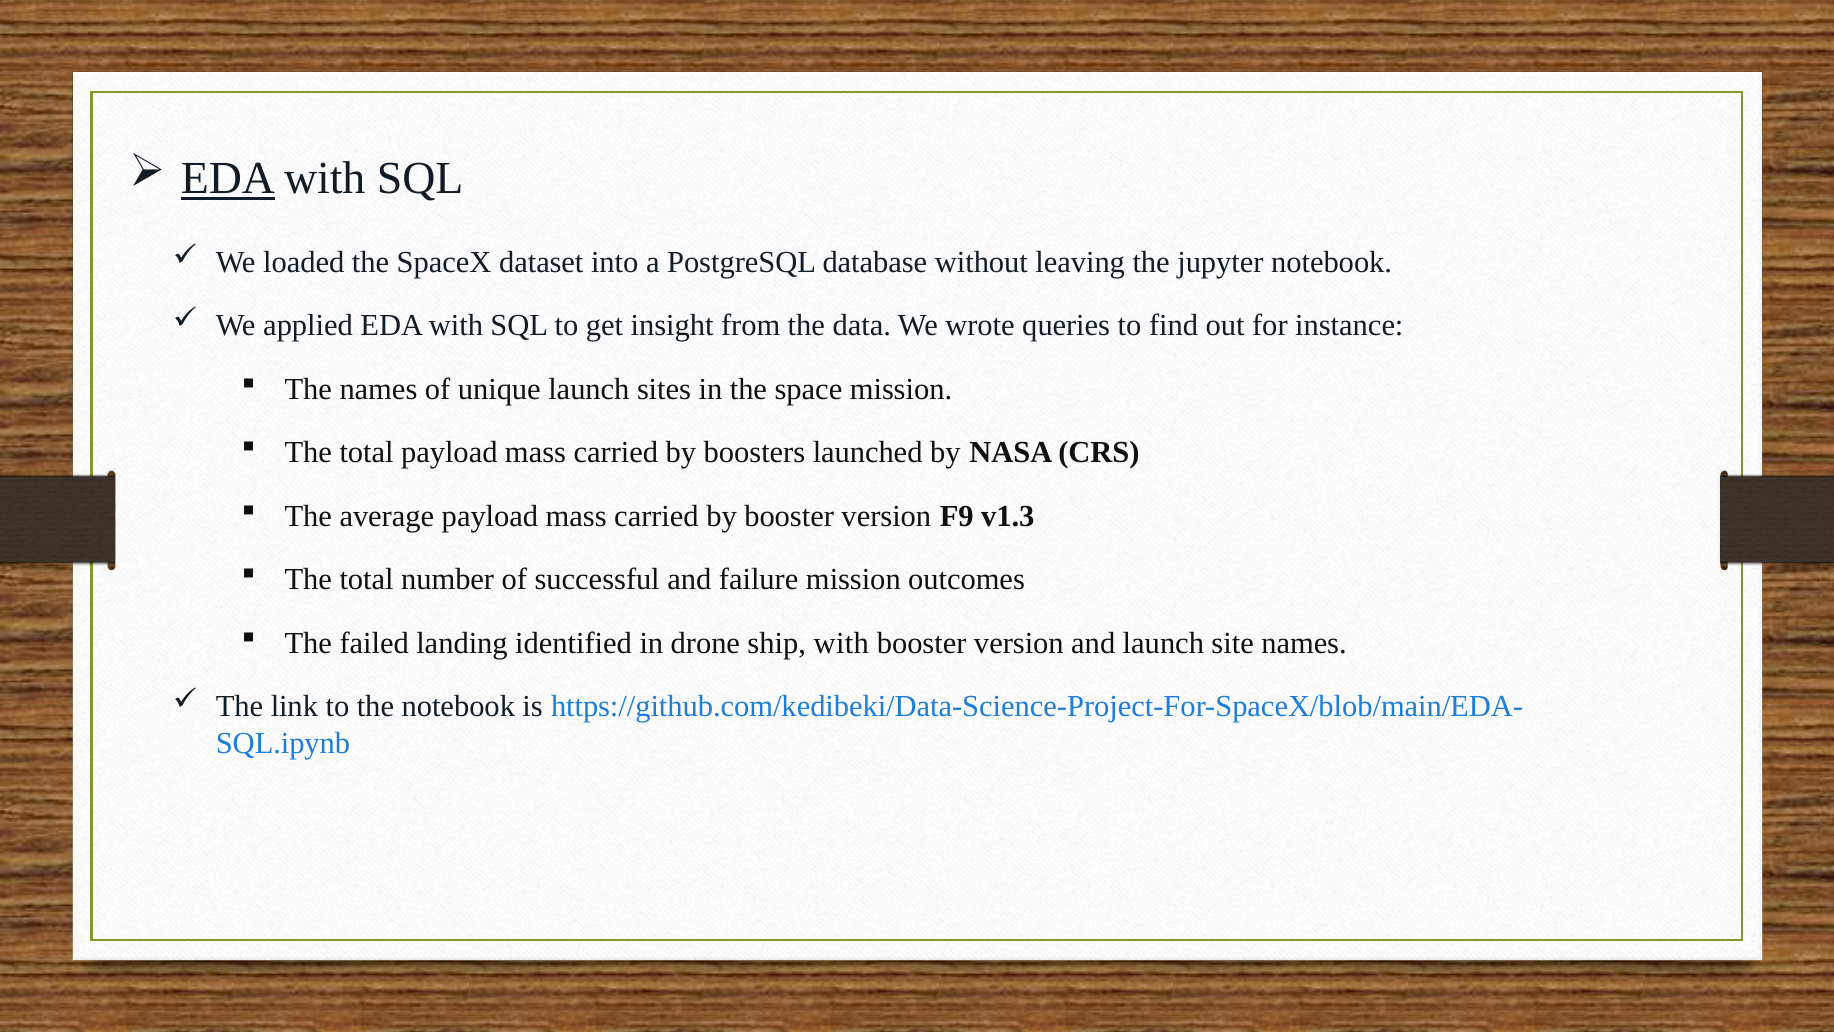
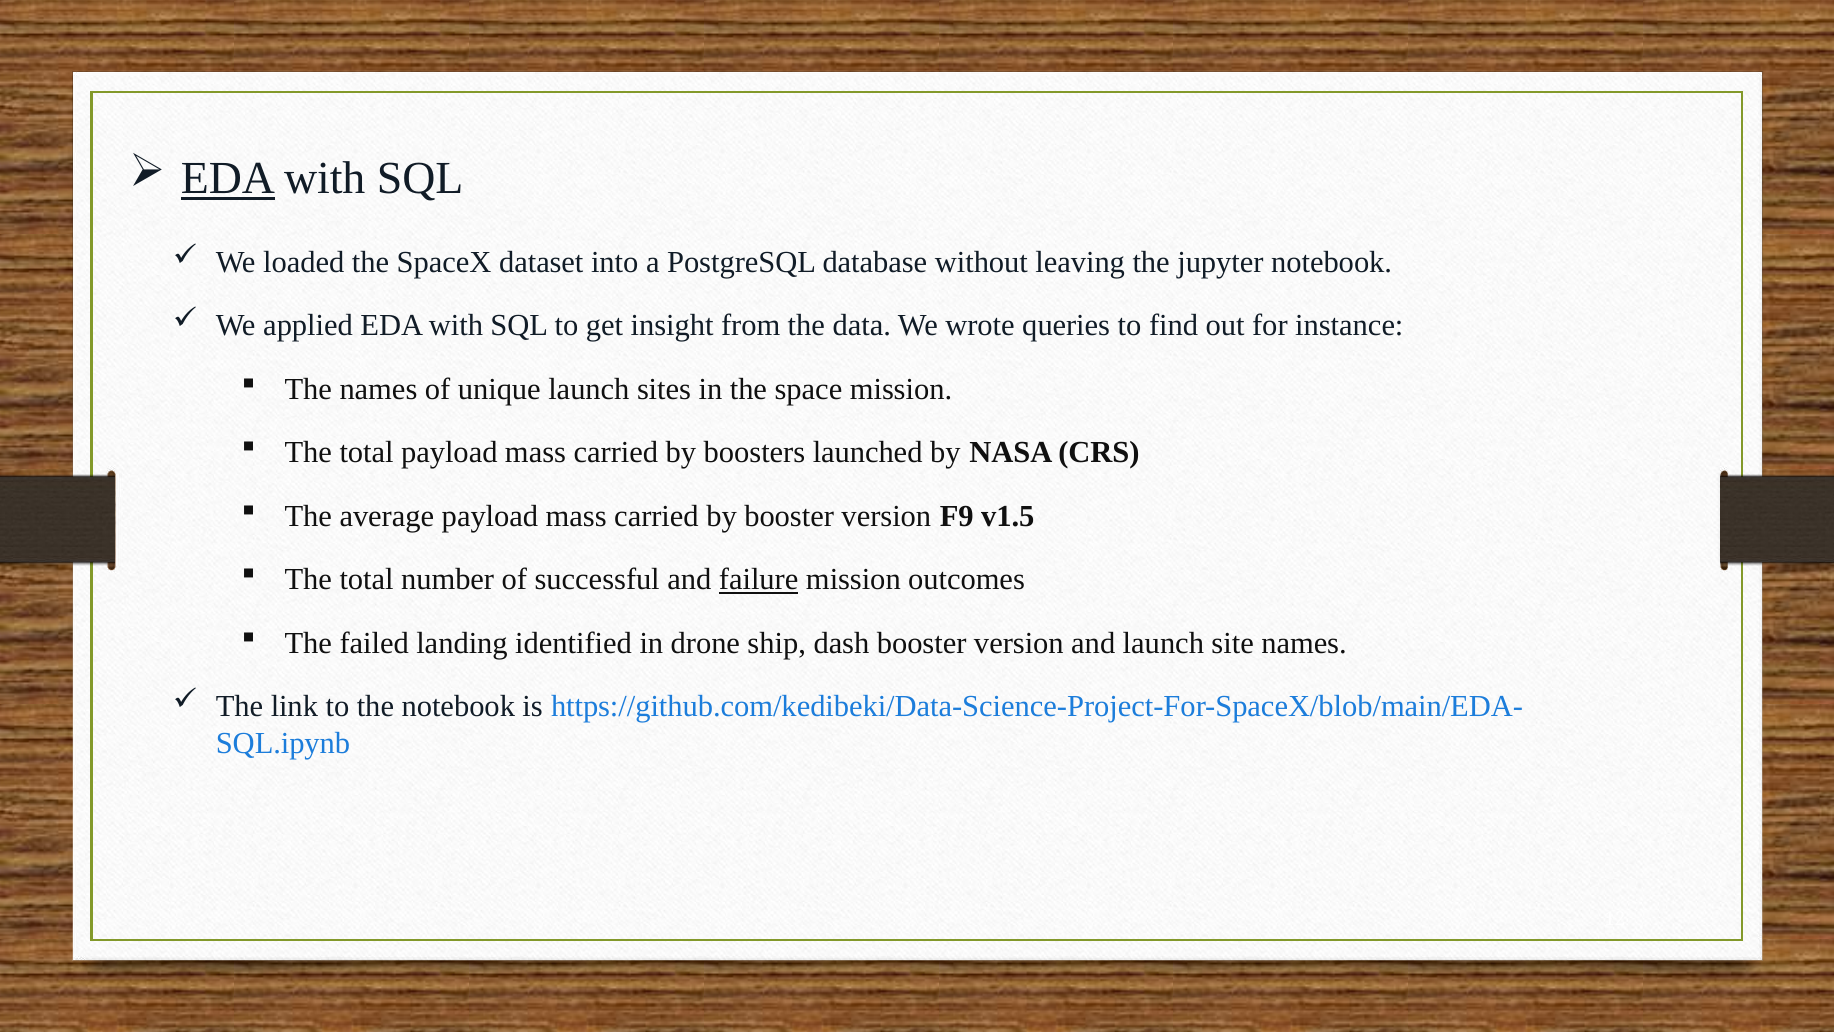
v1.3: v1.3 -> v1.5 (1008, 516)
failure underline: none -> present (759, 579)
ship with: with -> dash (841, 643)
